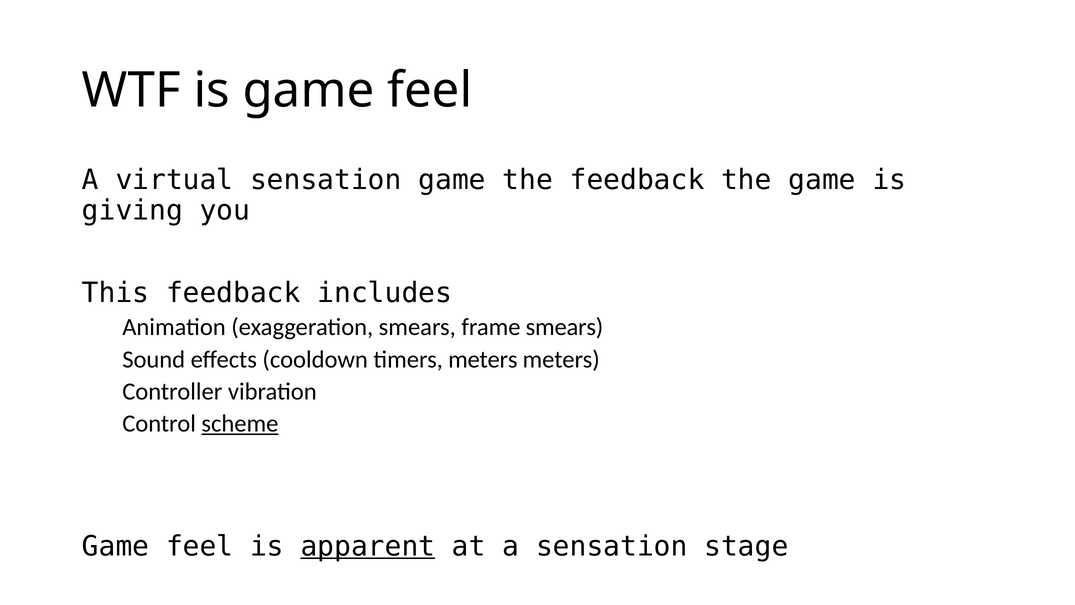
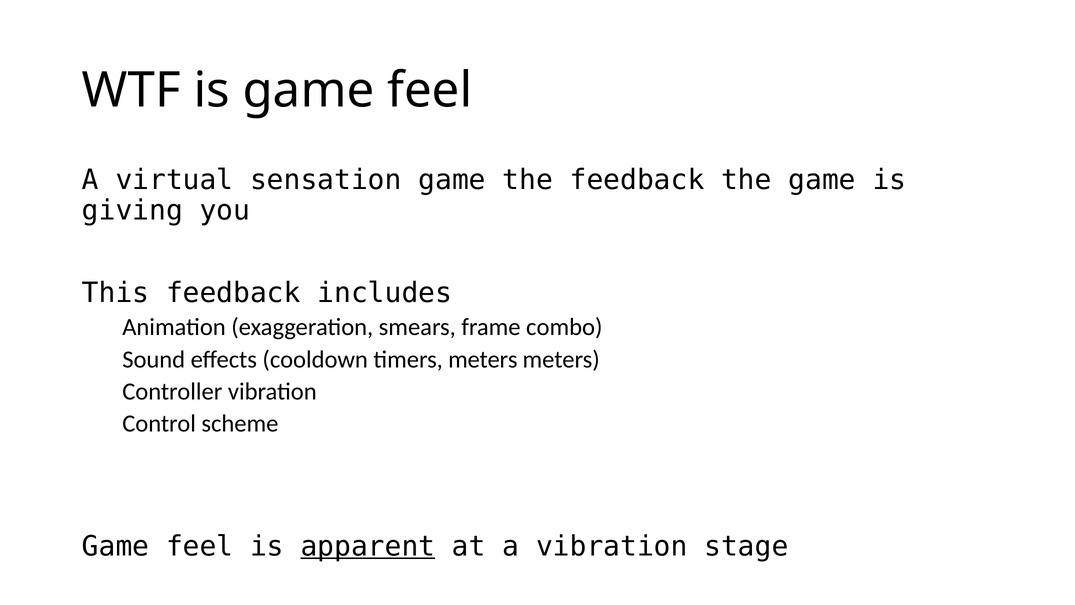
frame smears: smears -> combo (564, 327)
scheme underline: present -> none (240, 424)
a sensation: sensation -> vibration (612, 546)
